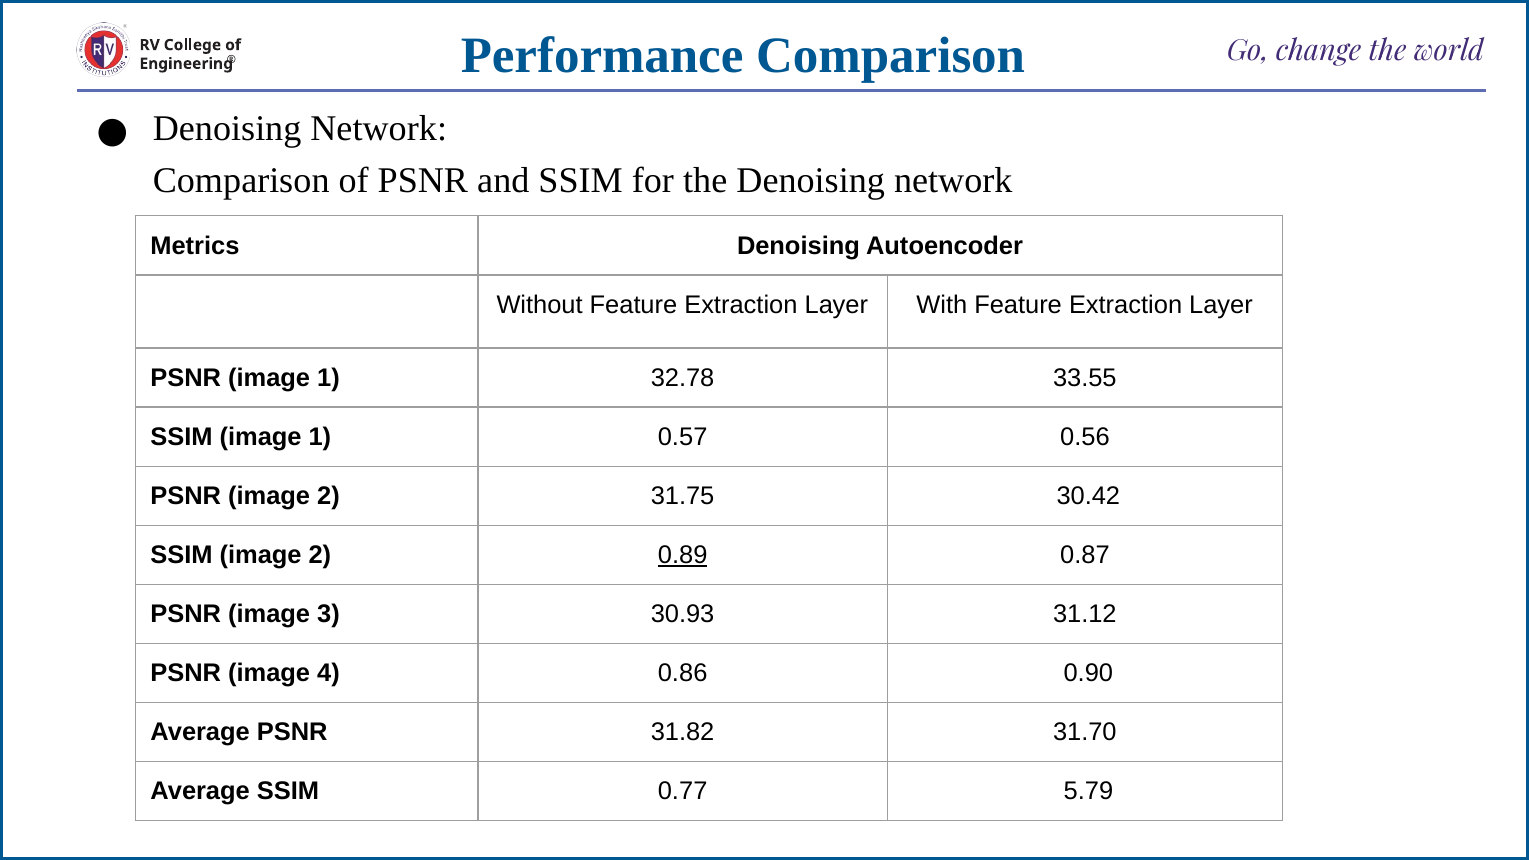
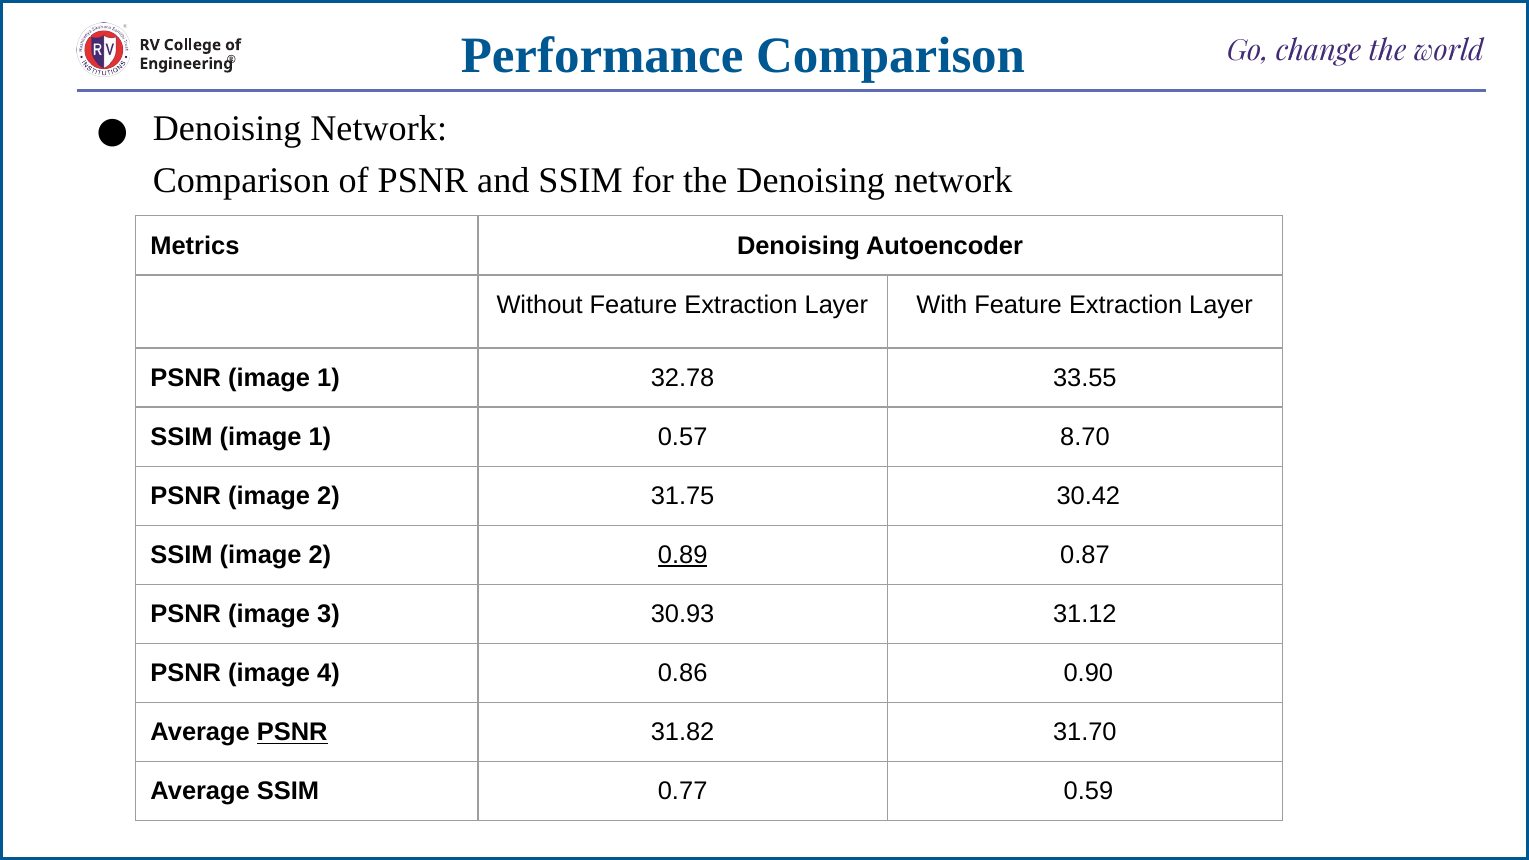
0.56: 0.56 -> 8.70 (1085, 437)
PSNR underline: none -> present (292, 732)
5.79: 5.79 -> 0.59 (1088, 792)
